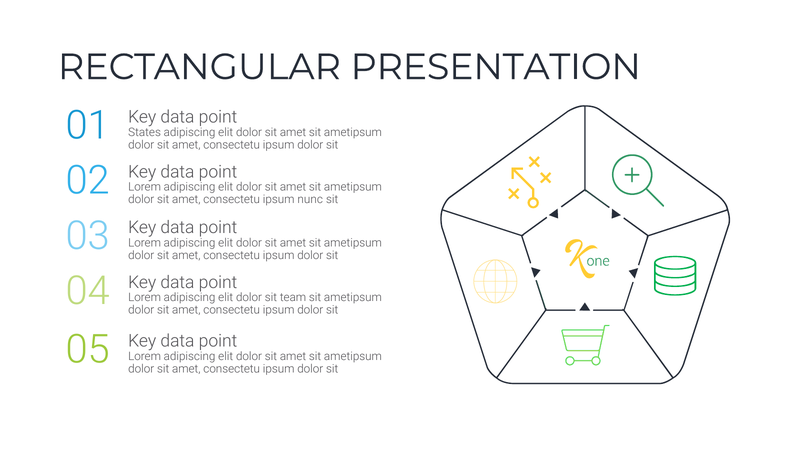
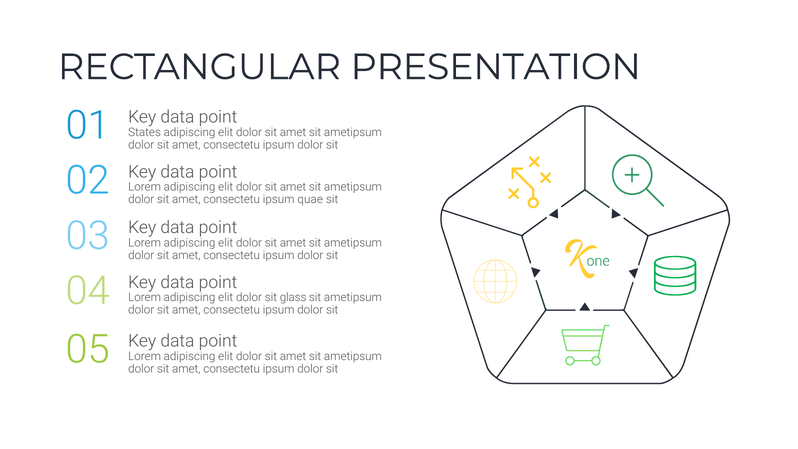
nunc: nunc -> quae (310, 200)
team: team -> glass (293, 298)
